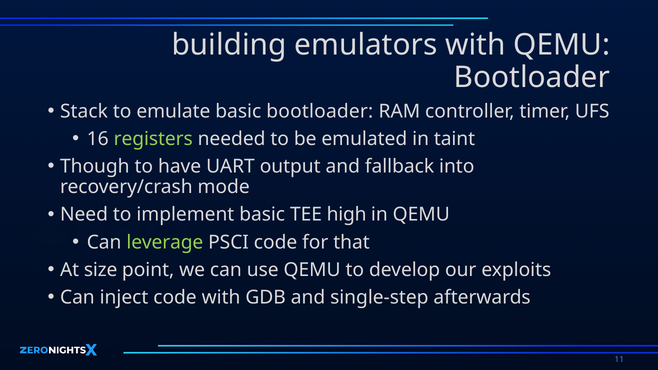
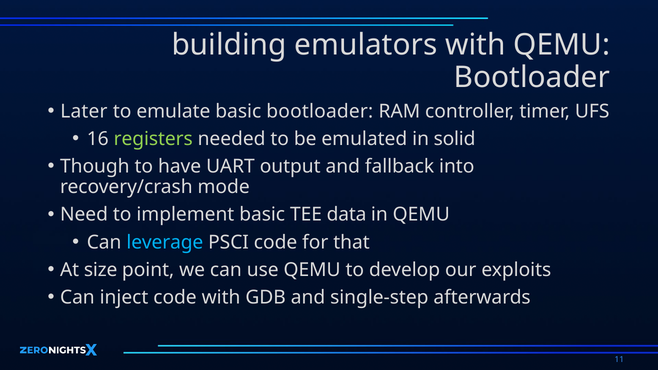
Stack: Stack -> Later (84, 111)
taint: taint -> solid (455, 139)
high: high -> data (347, 215)
leverage colour: light green -> light blue (165, 242)
